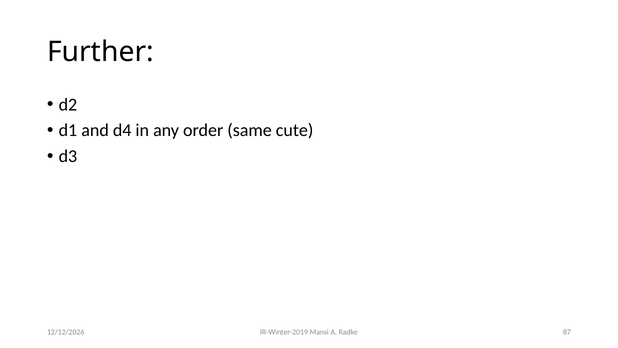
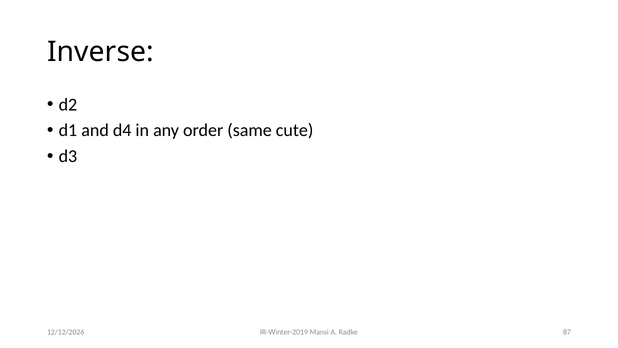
Further: Further -> Inverse (100, 52)
